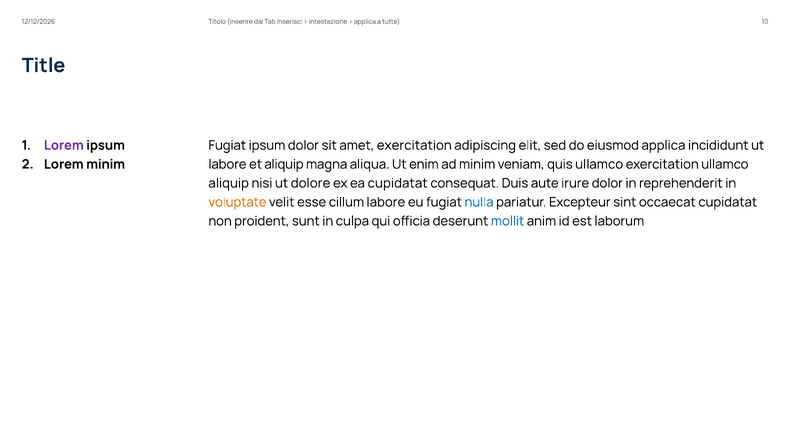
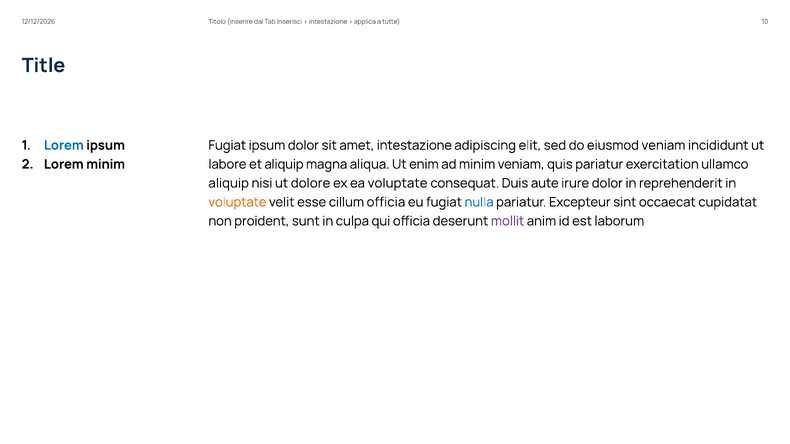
Lorem colour: purple -> blue (64, 145)
amet exercitation: exercitation -> intestazione (414, 145)
eiusmod applica: applica -> veniam (663, 145)
quis ullamco: ullamco -> pariatur (599, 164)
ea cupidatat: cupidatat -> voluptate (398, 183)
cillum labore: labore -> officia (386, 202)
mollit colour: blue -> purple (508, 221)
